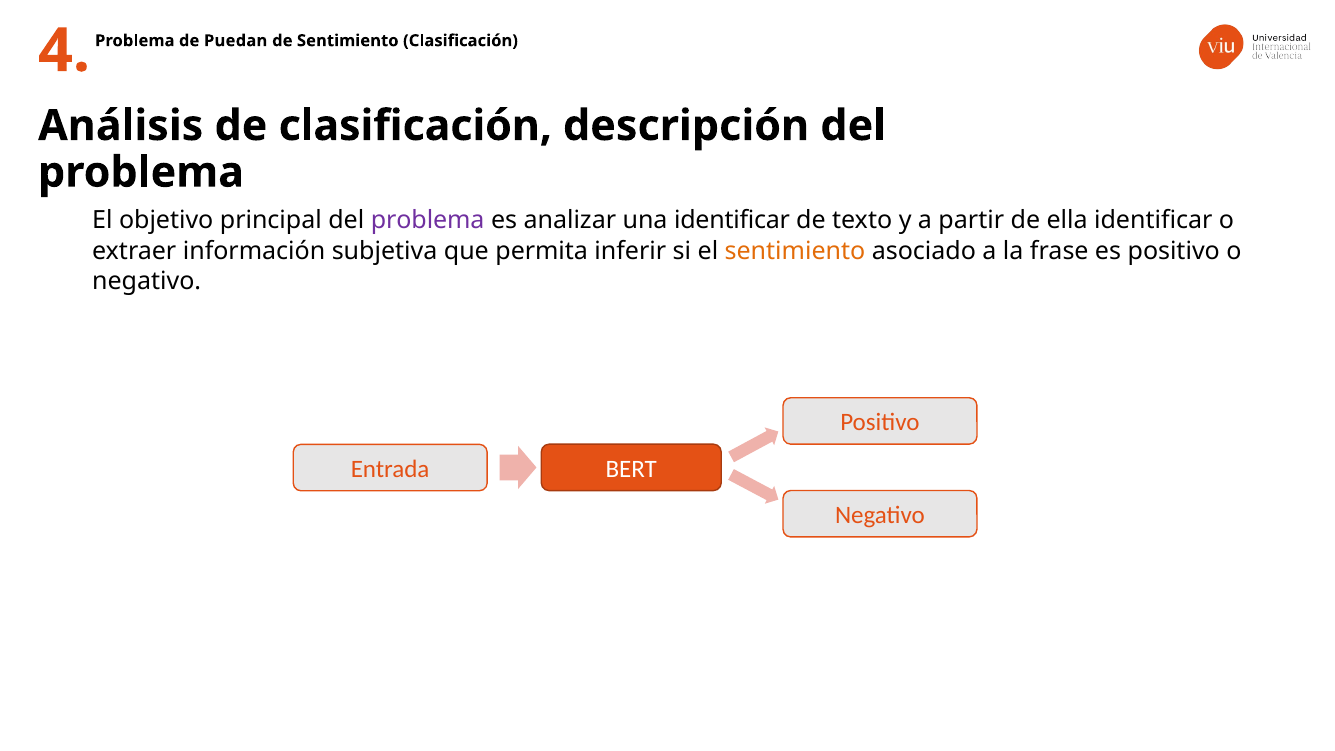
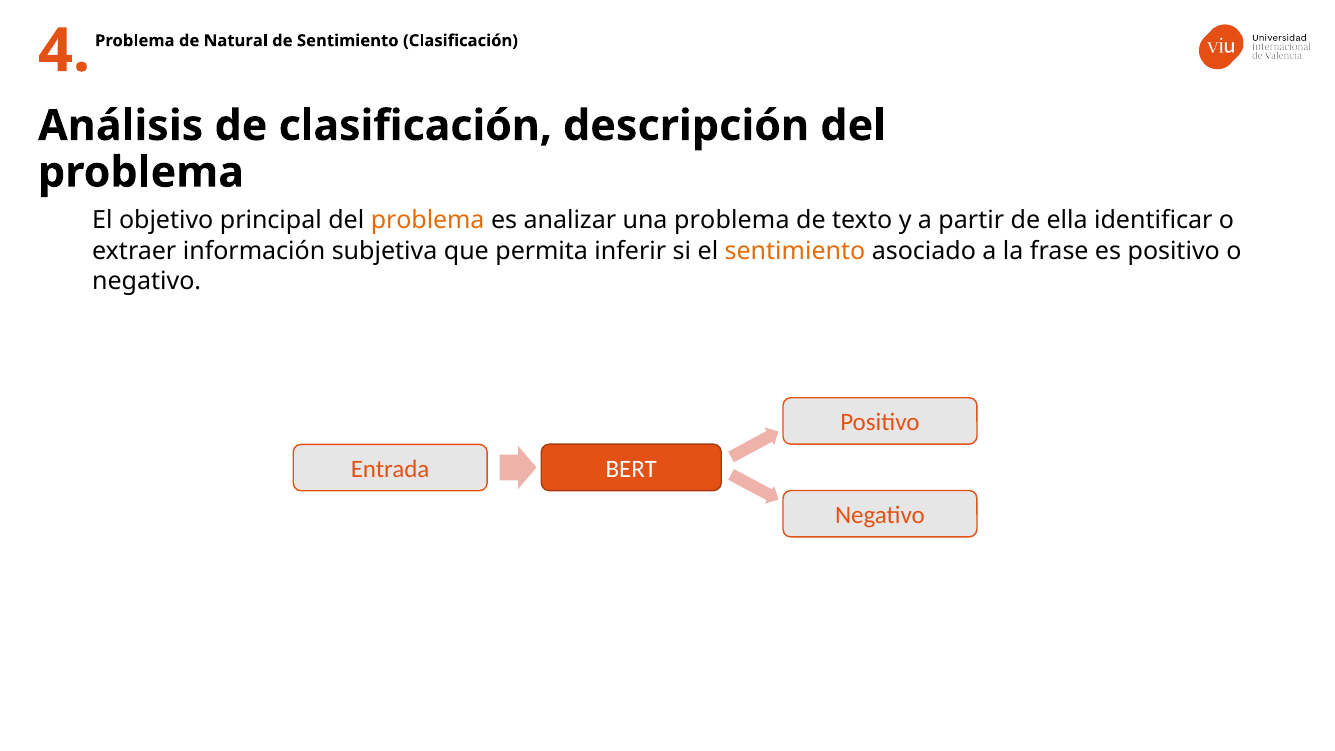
Puedan: Puedan -> Natural (236, 41)
problema colour: purple -> orange (428, 221)
una identificar: identificar -> problema (732, 221)
